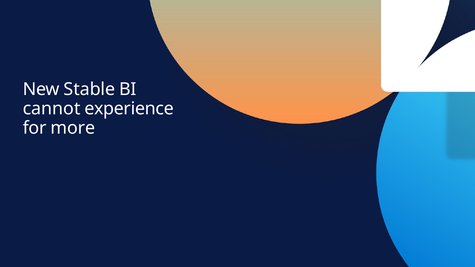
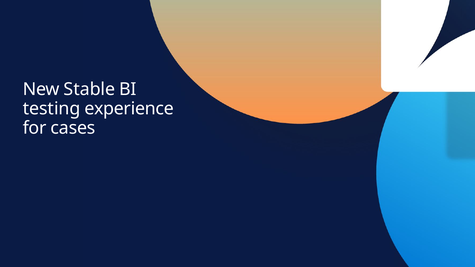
cannot: cannot -> testing (52, 109)
more: more -> cases (73, 128)
